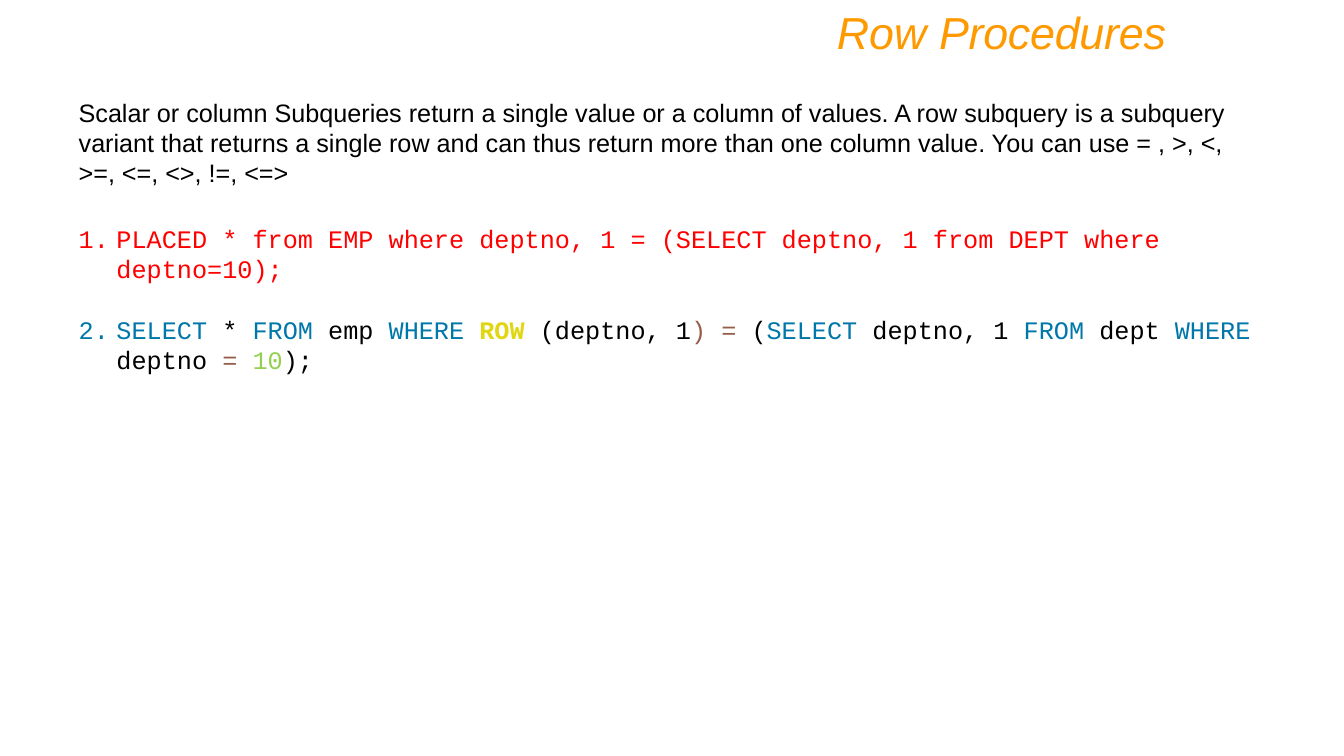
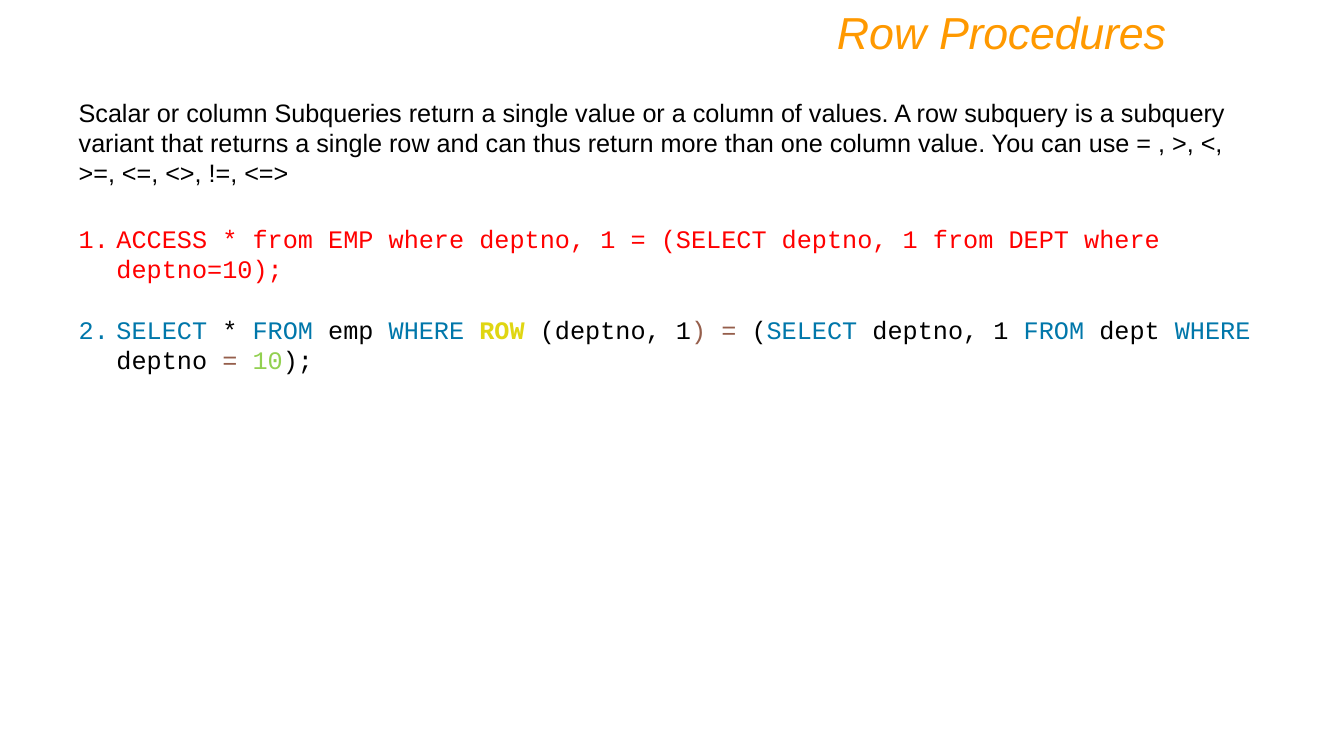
PLACED: PLACED -> ACCESS (162, 240)
